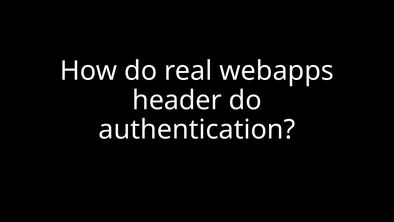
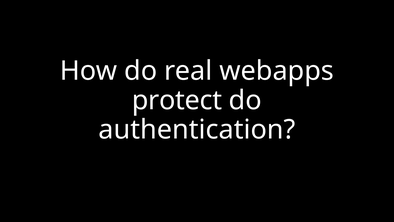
header: header -> protect (177, 100)
